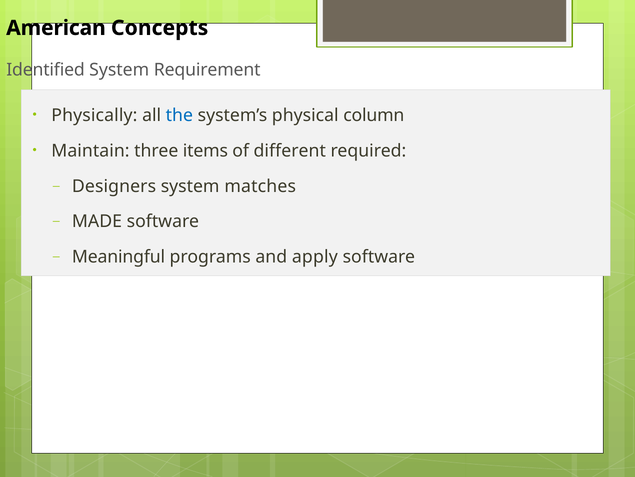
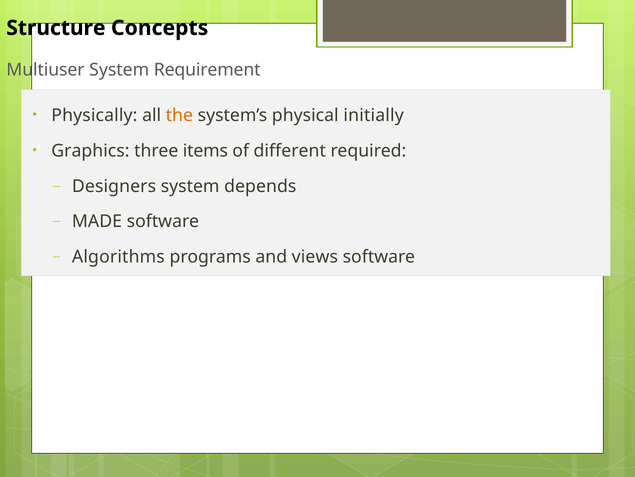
American: American -> Structure (56, 28)
Identified: Identified -> Multiuser (45, 70)
the colour: blue -> orange (179, 115)
column: column -> initially (374, 115)
Maintain: Maintain -> Graphics (90, 151)
matches: matches -> depends (260, 186)
Meaningful: Meaningful -> Algorithms (118, 257)
apply: apply -> views (315, 257)
